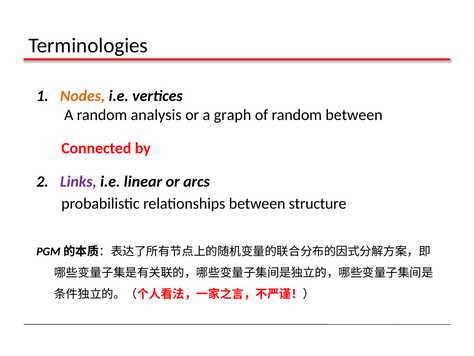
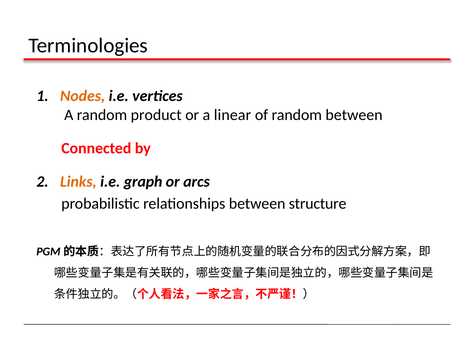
analysis: analysis -> product (156, 115)
graph: graph -> linear (232, 115)
Links colour: purple -> orange (78, 181)
linear: linear -> graph (143, 181)
